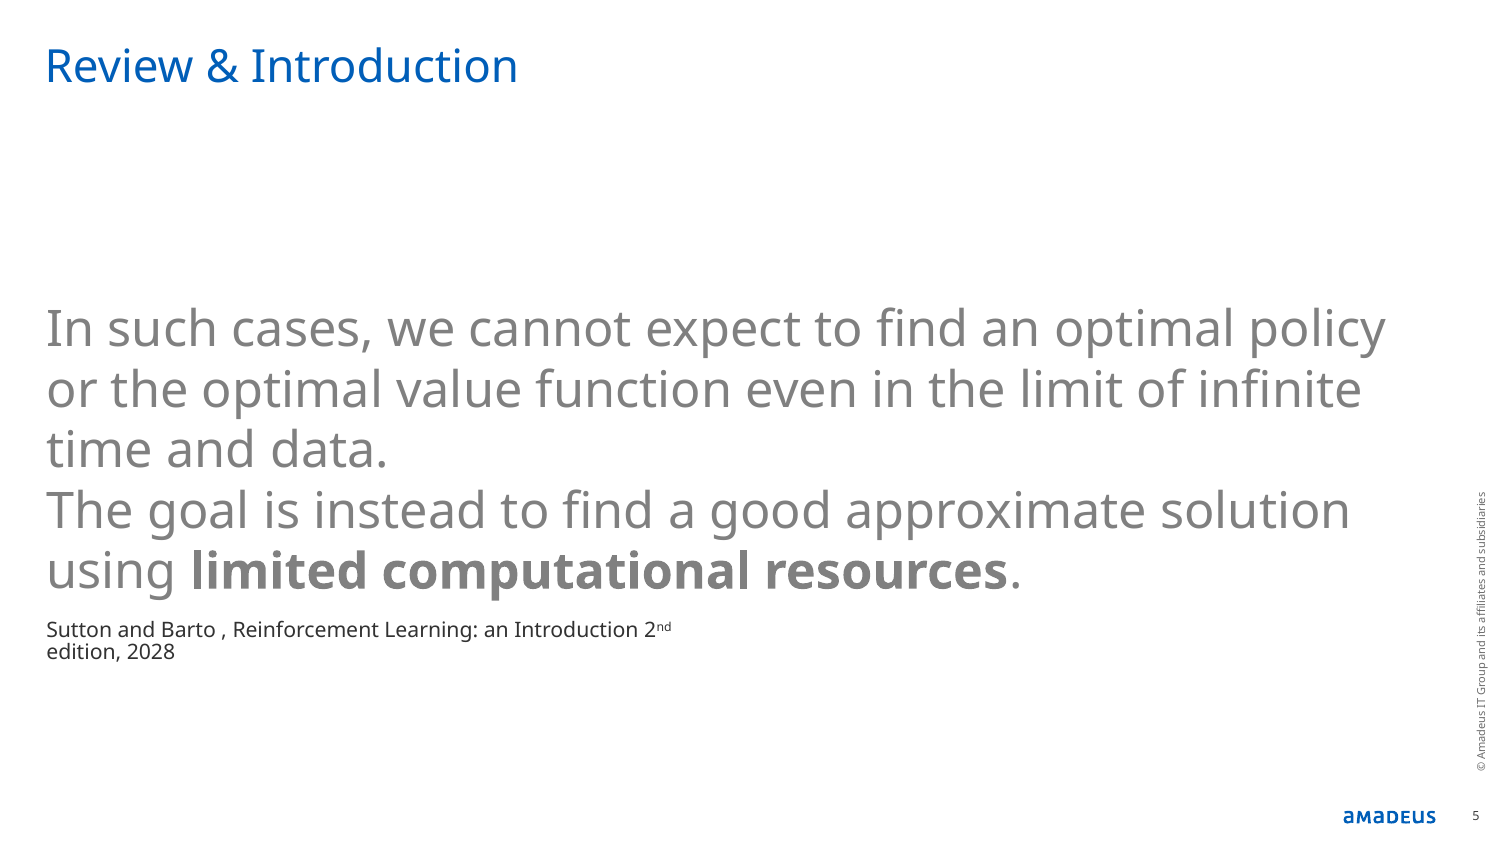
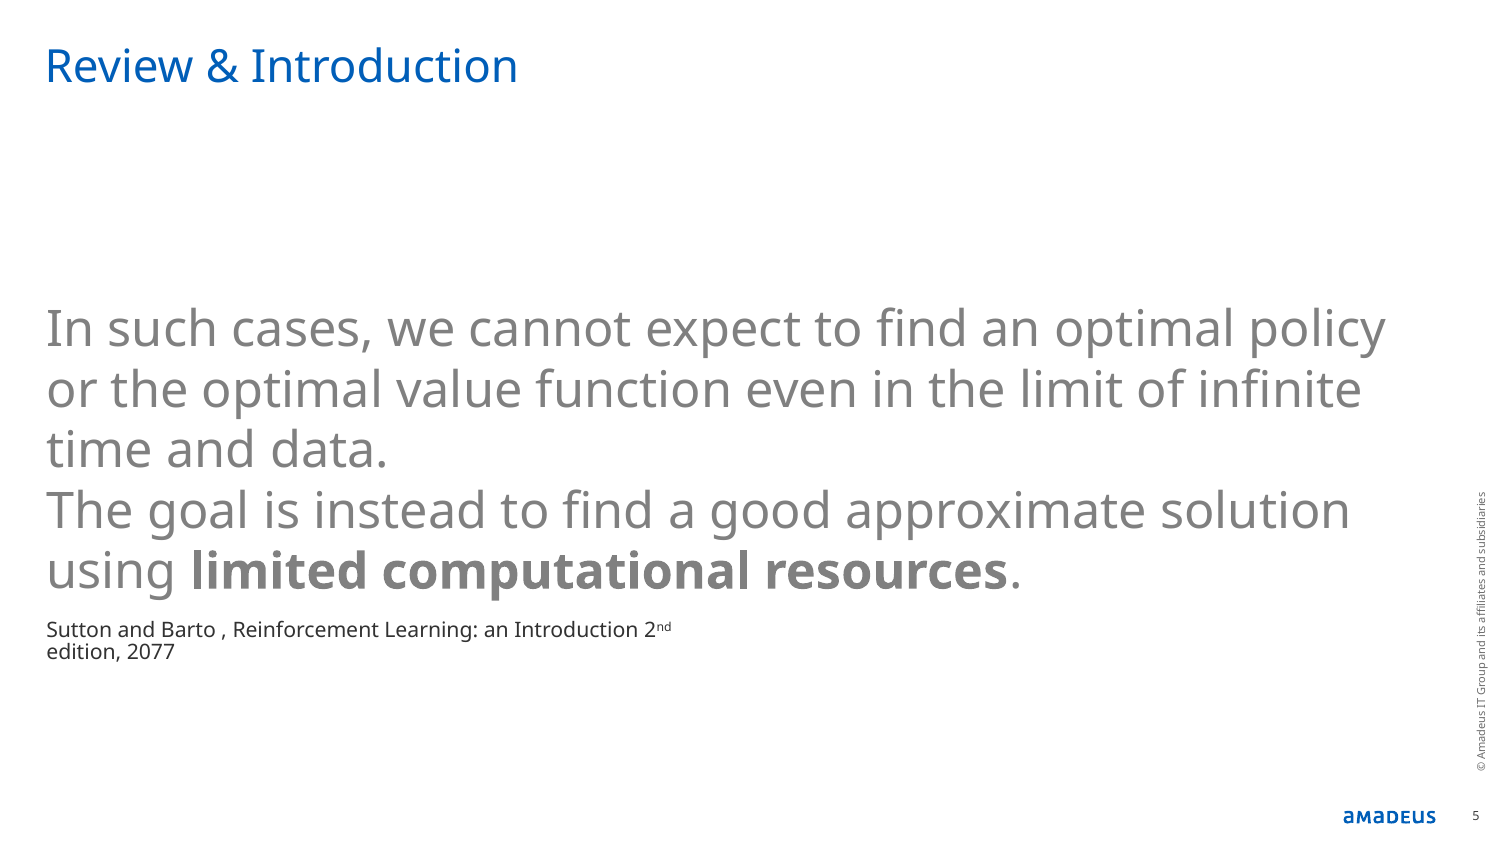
2028: 2028 -> 2077 (151, 652)
